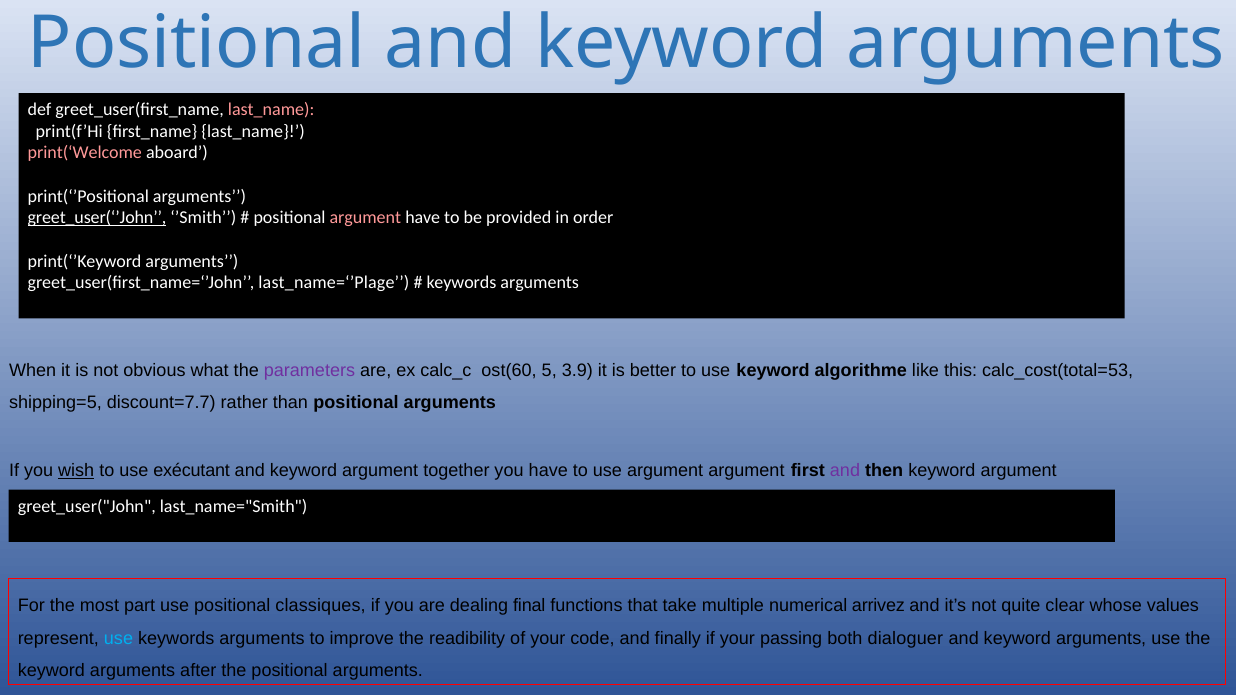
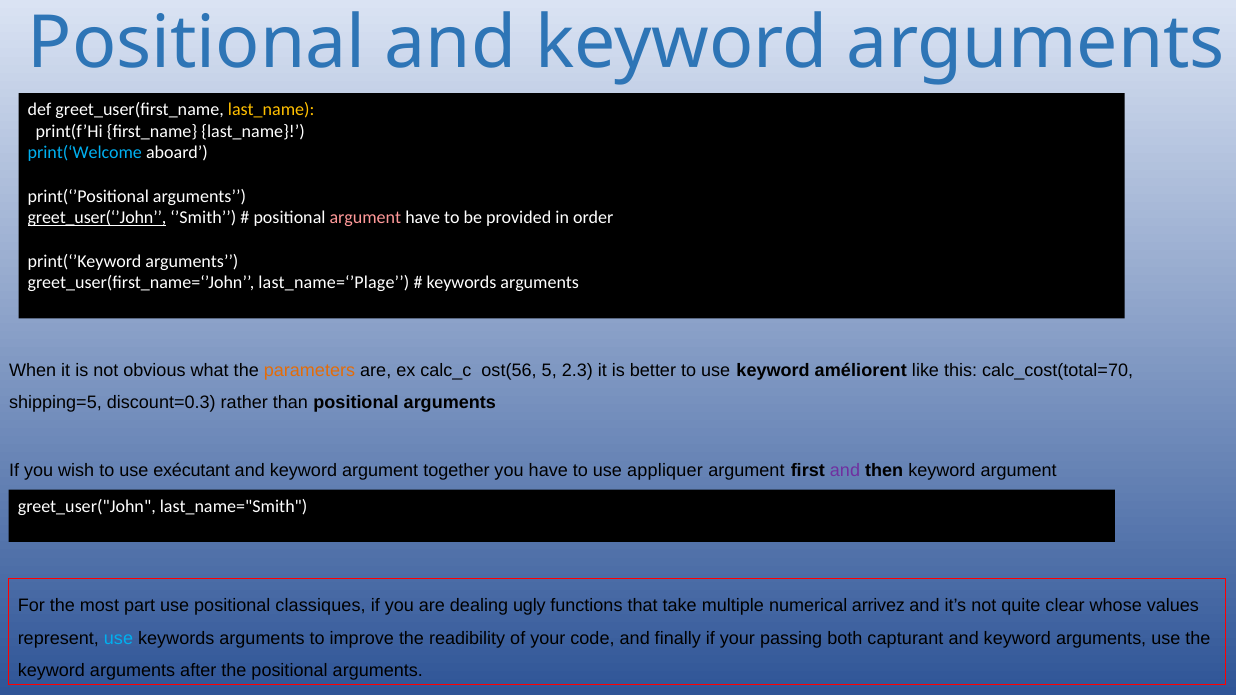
last_name colour: pink -> yellow (271, 110)
print(‘Welcome colour: pink -> light blue (85, 153)
parameters colour: purple -> orange (309, 370)
ost(60: ost(60 -> ost(56 (509, 370)
3.9: 3.9 -> 2.3 (577, 370)
algorithme: algorithme -> améliorent (861, 370)
calc_cost(total=53: calc_cost(total=53 -> calc_cost(total=70 (1058, 370)
discount=7.7: discount=7.7 -> discount=0.3 (161, 403)
wish underline: present -> none (76, 471)
use argument: argument -> appliquer (665, 471)
final: final -> ugly (529, 606)
dialoguer: dialoguer -> capturant (905, 638)
